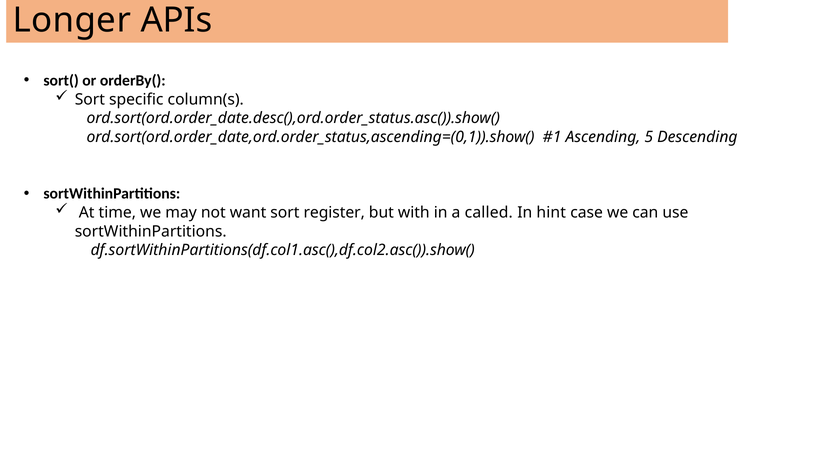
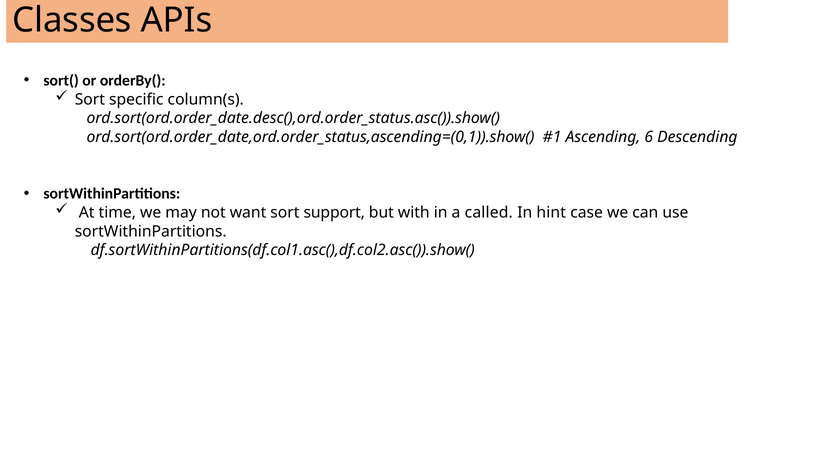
Longer: Longer -> Classes (72, 20)
5: 5 -> 6 (649, 137)
register: register -> support (334, 212)
